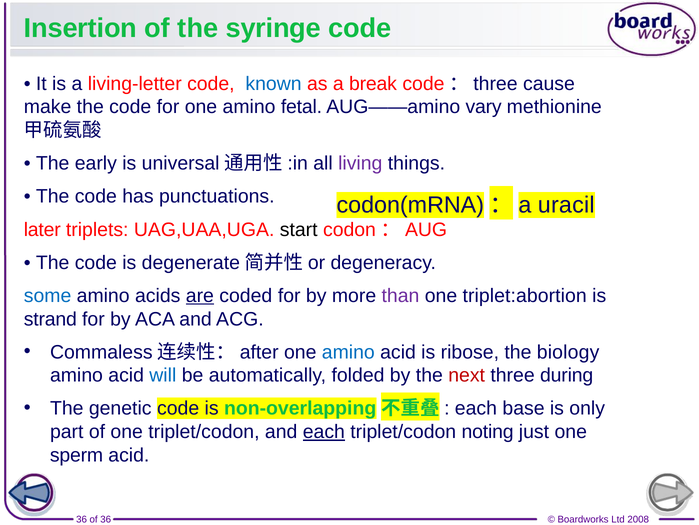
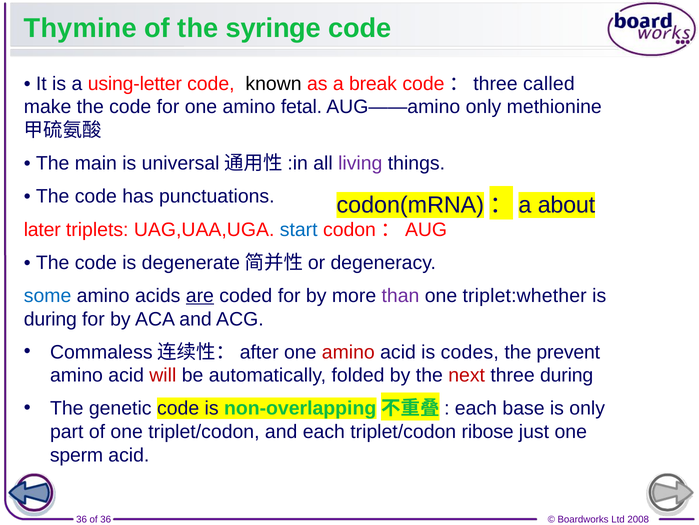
Insertion: Insertion -> Thymine (80, 28)
living-letter: living-letter -> using-letter (135, 84)
known colour: blue -> black (274, 84)
cause: cause -> called (549, 84)
AUG——amino vary: vary -> only (483, 107)
early: early -> main (96, 163)
uracil: uracil -> about (566, 205)
start colour: black -> blue (299, 229)
triplet:abortion: triplet:abortion -> triplet:whether (525, 295)
strand: strand -> during (50, 319)
amino colour: blue -> red (348, 352)
ribose: ribose -> codes (470, 352)
biology: biology -> prevent (568, 352)
will colour: blue -> red (163, 375)
each underline: present -> none (324, 431)
noting: noting -> ribose (488, 431)
